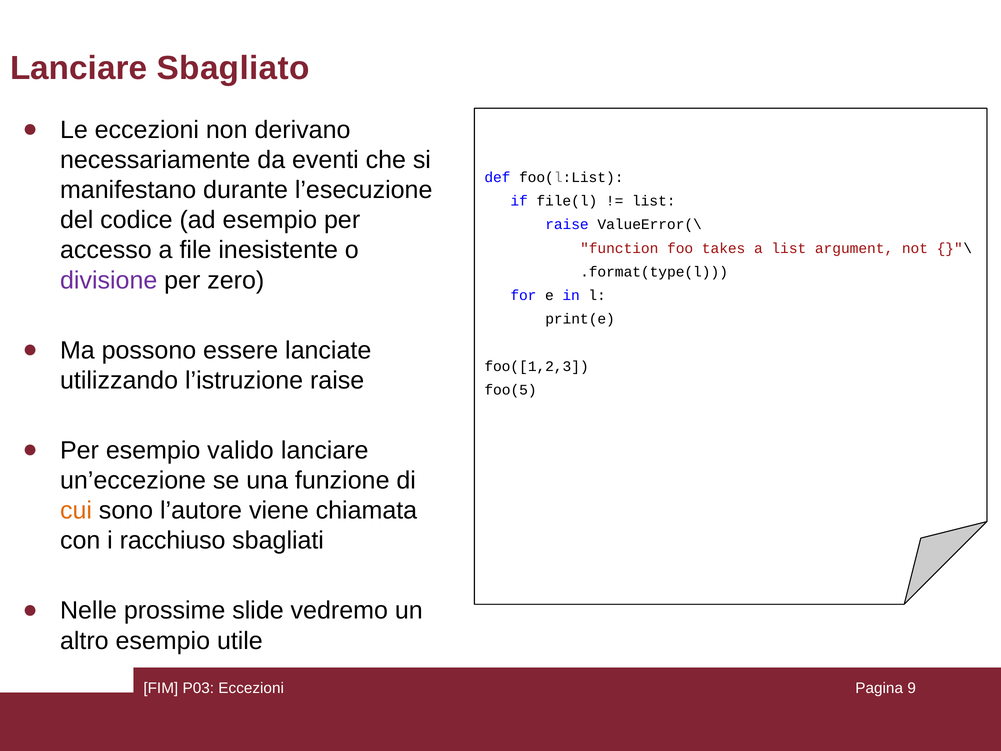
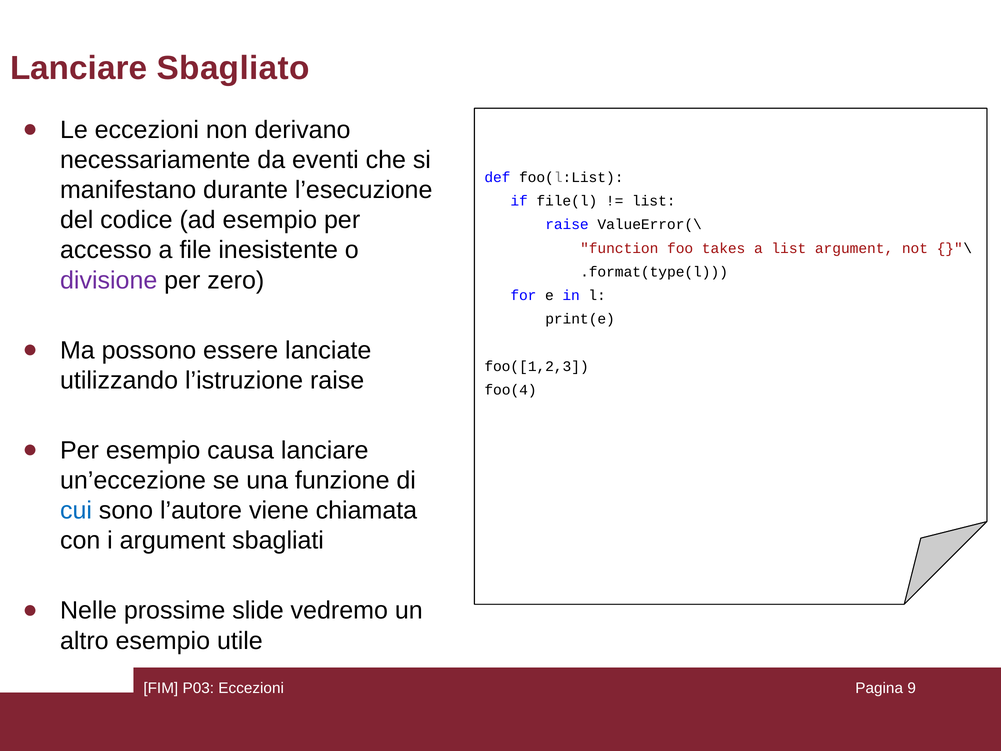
foo(5: foo(5 -> foo(4 (511, 390)
valido: valido -> causa (241, 450)
cui colour: orange -> blue (76, 510)
i racchiuso: racchiuso -> argument (173, 540)
